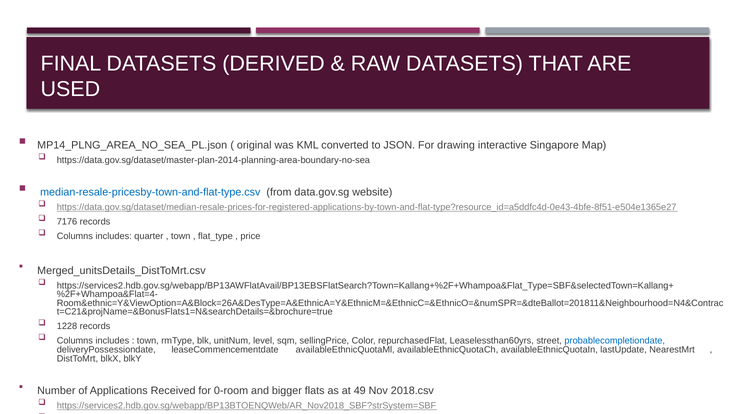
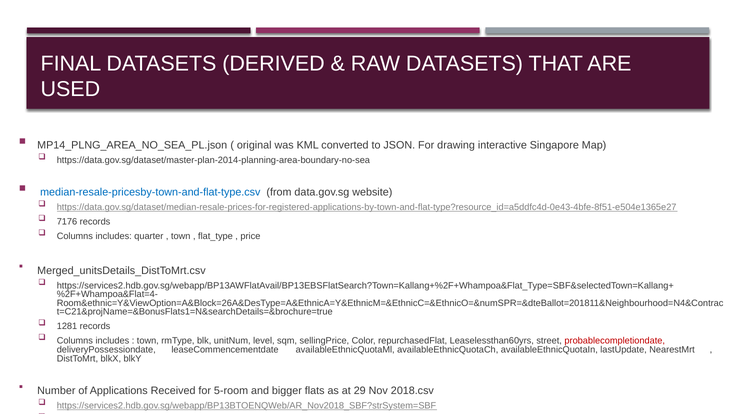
1228: 1228 -> 1281 (67, 326)
probablecompletiondate colour: blue -> red (615, 341)
0-room: 0-room -> 5-room (231, 391)
49: 49 -> 29 (360, 391)
